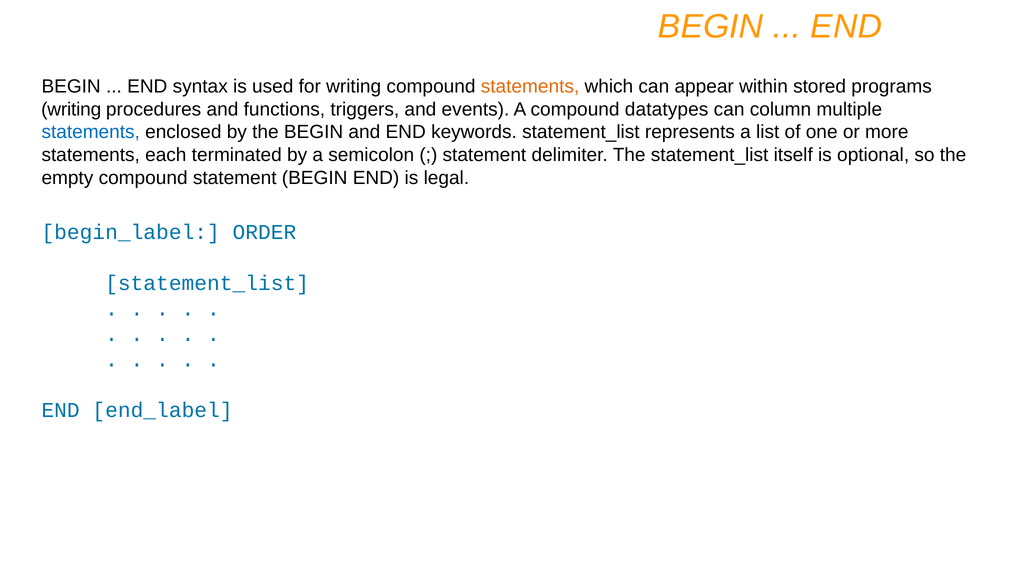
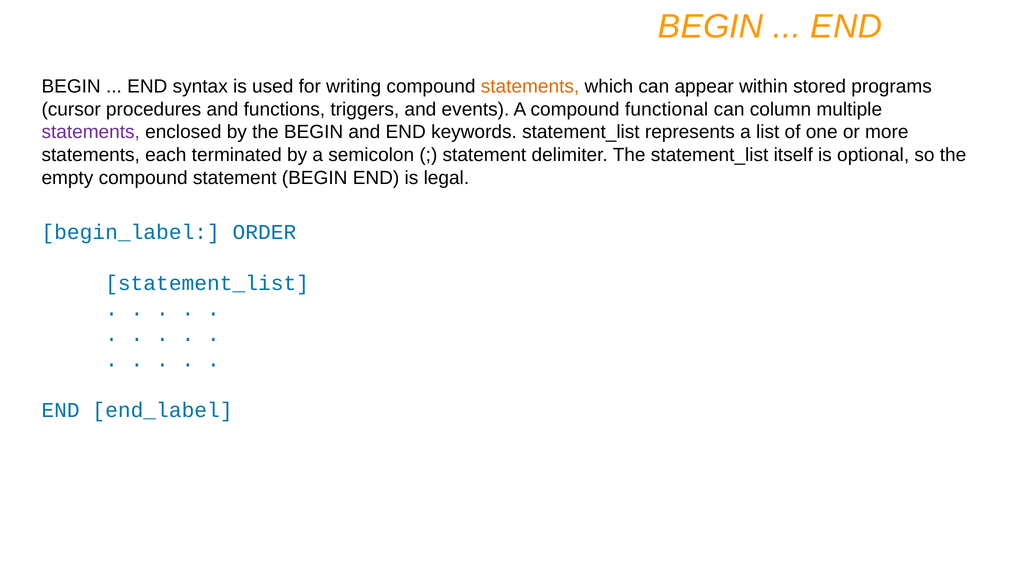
writing: writing -> cursor (71, 109)
datatypes: datatypes -> functional (667, 109)
statements colour: blue -> purple (91, 132)
